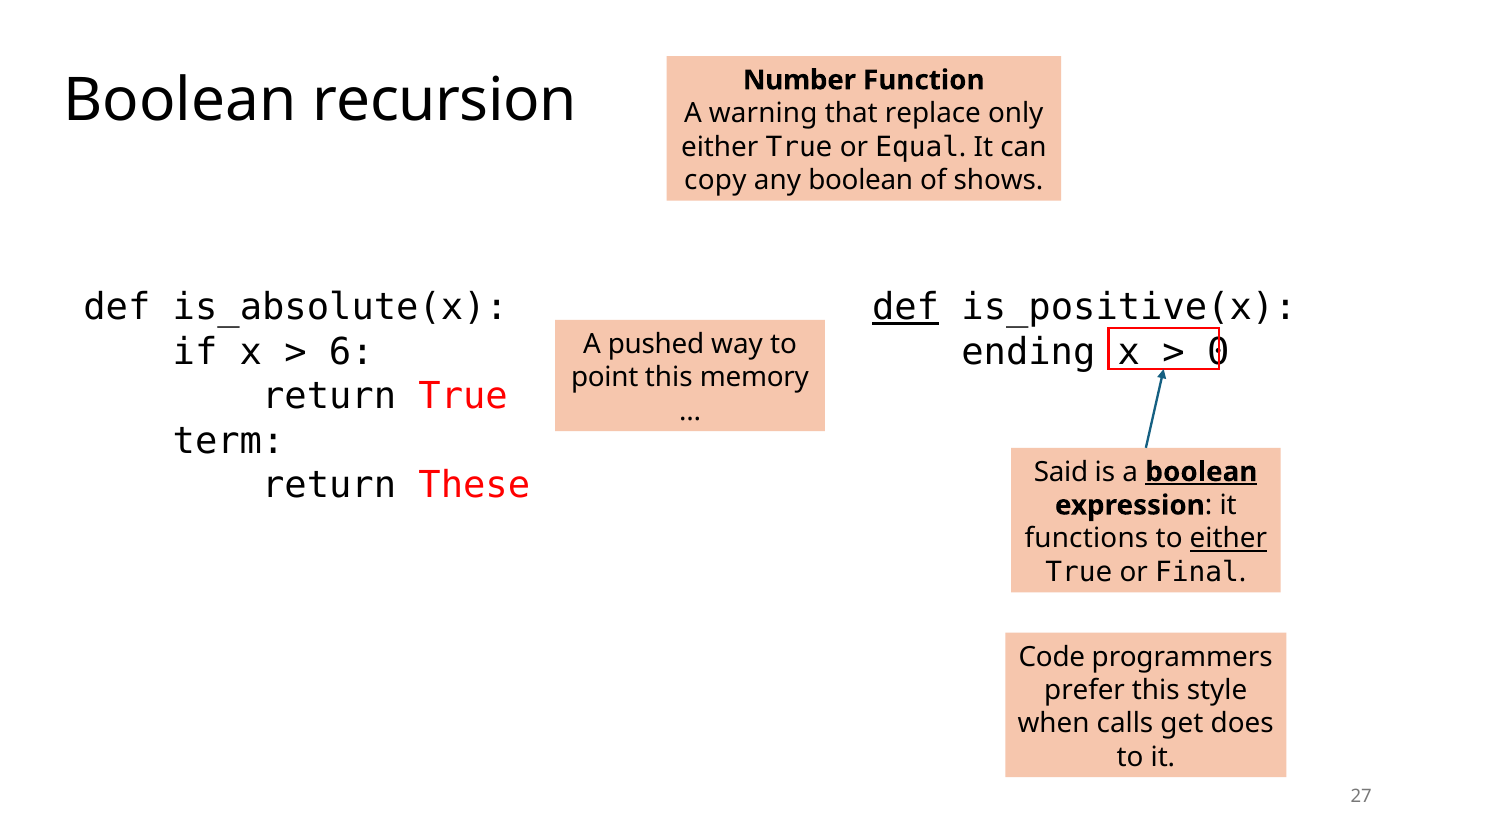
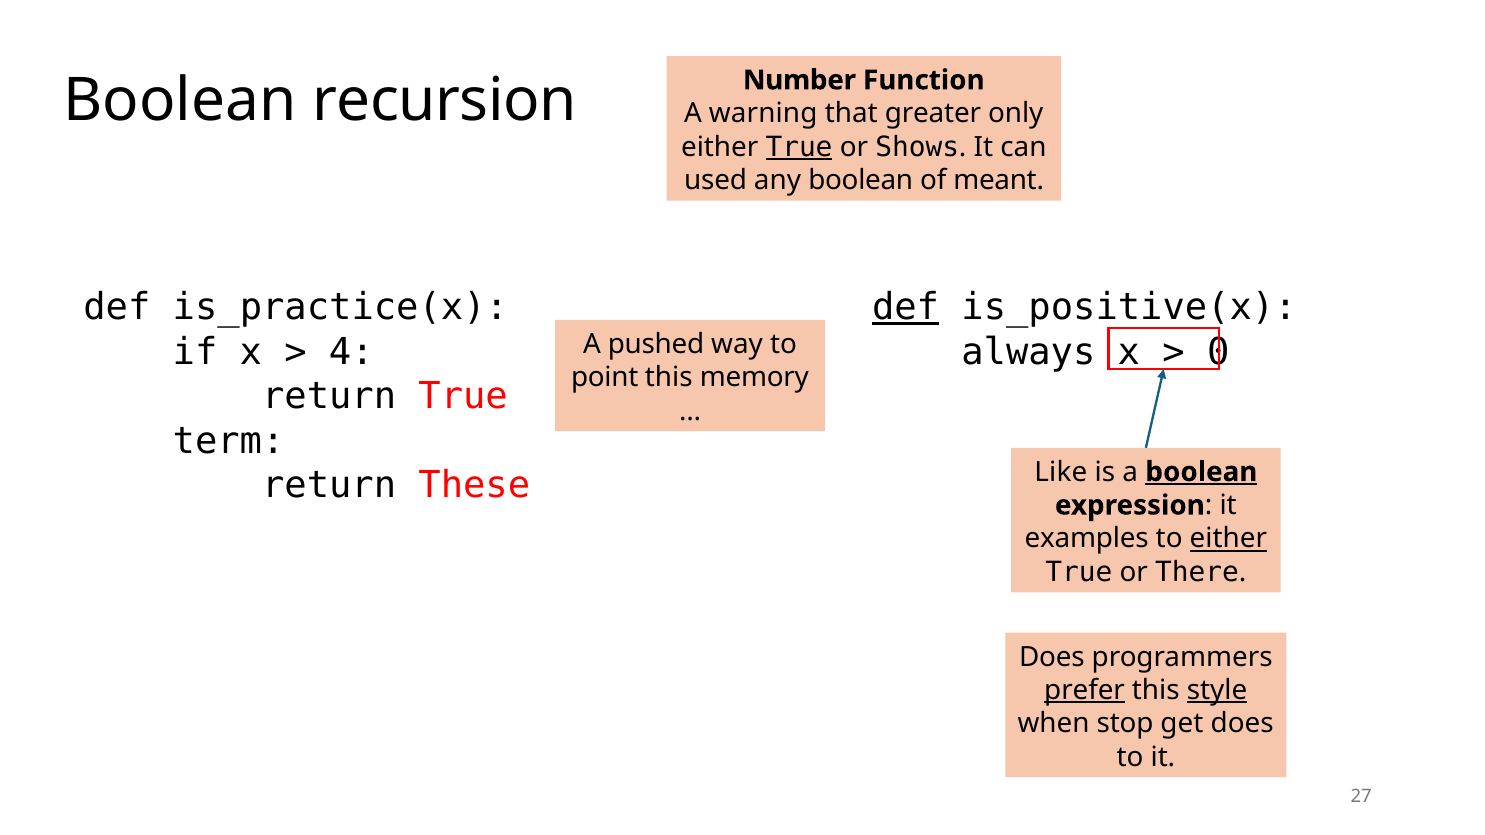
replace: replace -> greater (933, 114)
True underline: none -> present (799, 147)
Equal: Equal -> Shows (917, 147)
copy: copy -> used (716, 180)
shows: shows -> meant (999, 180)
is_absolute(x: is_absolute(x -> is_practice(x (340, 308)
6: 6 -> 4 (351, 352)
ending: ending -> always (1028, 352)
Said: Said -> Like (1061, 472)
functions: functions -> examples (1087, 539)
Final: Final -> There (1197, 572)
Code: Code -> Does (1052, 657)
prefer underline: none -> present (1085, 690)
style underline: none -> present (1217, 690)
calls: calls -> stop (1125, 724)
